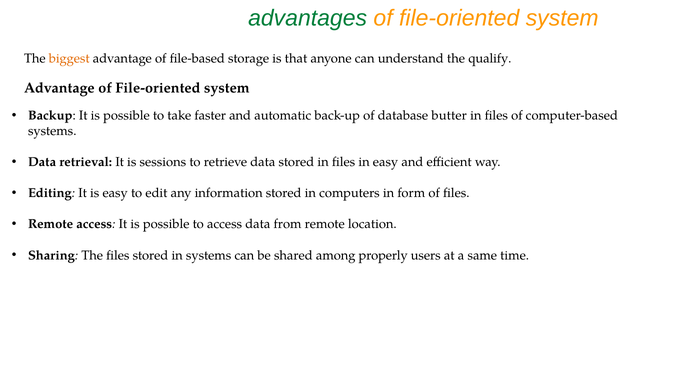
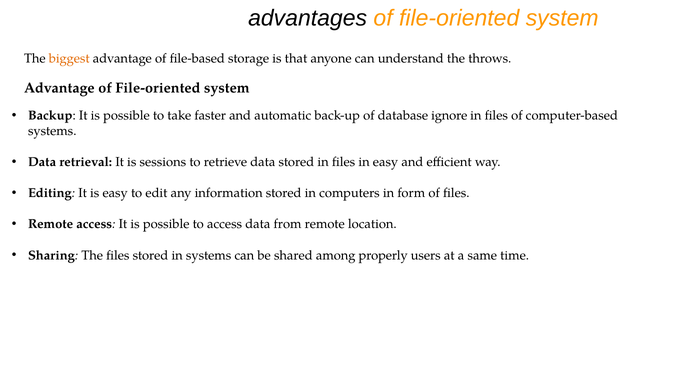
advantages colour: green -> black (308, 18)
qualify: qualify -> throws (490, 59)
butter: butter -> ignore (449, 116)
